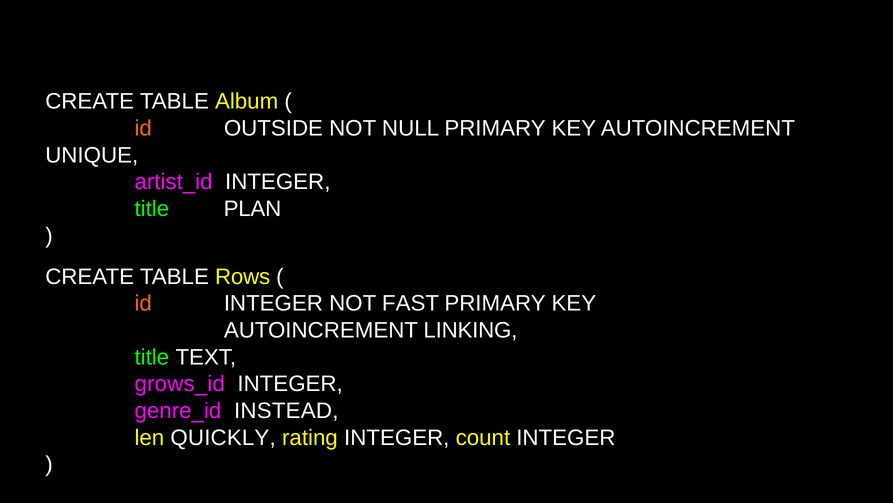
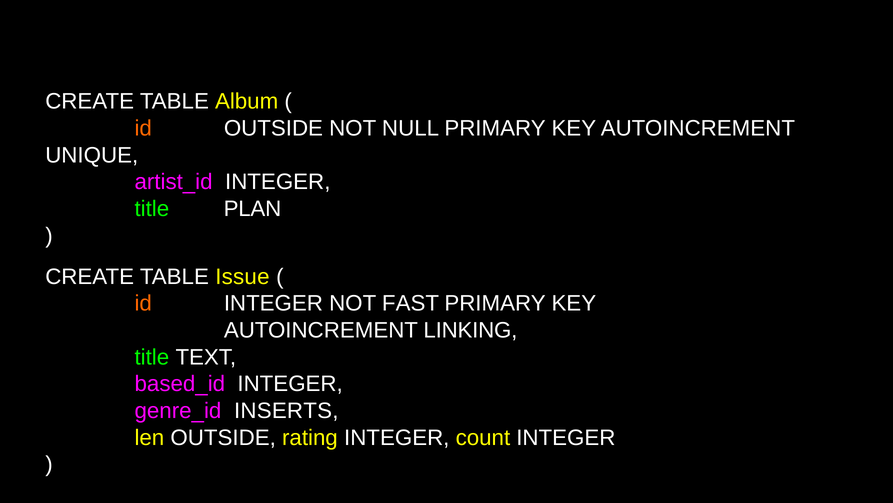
Rows: Rows -> Issue (242, 276)
grows_id: grows_id -> based_id (180, 384)
INSTEAD: INSTEAD -> INSERTS (286, 410)
len QUICKLY: QUICKLY -> OUTSIDE (223, 437)
